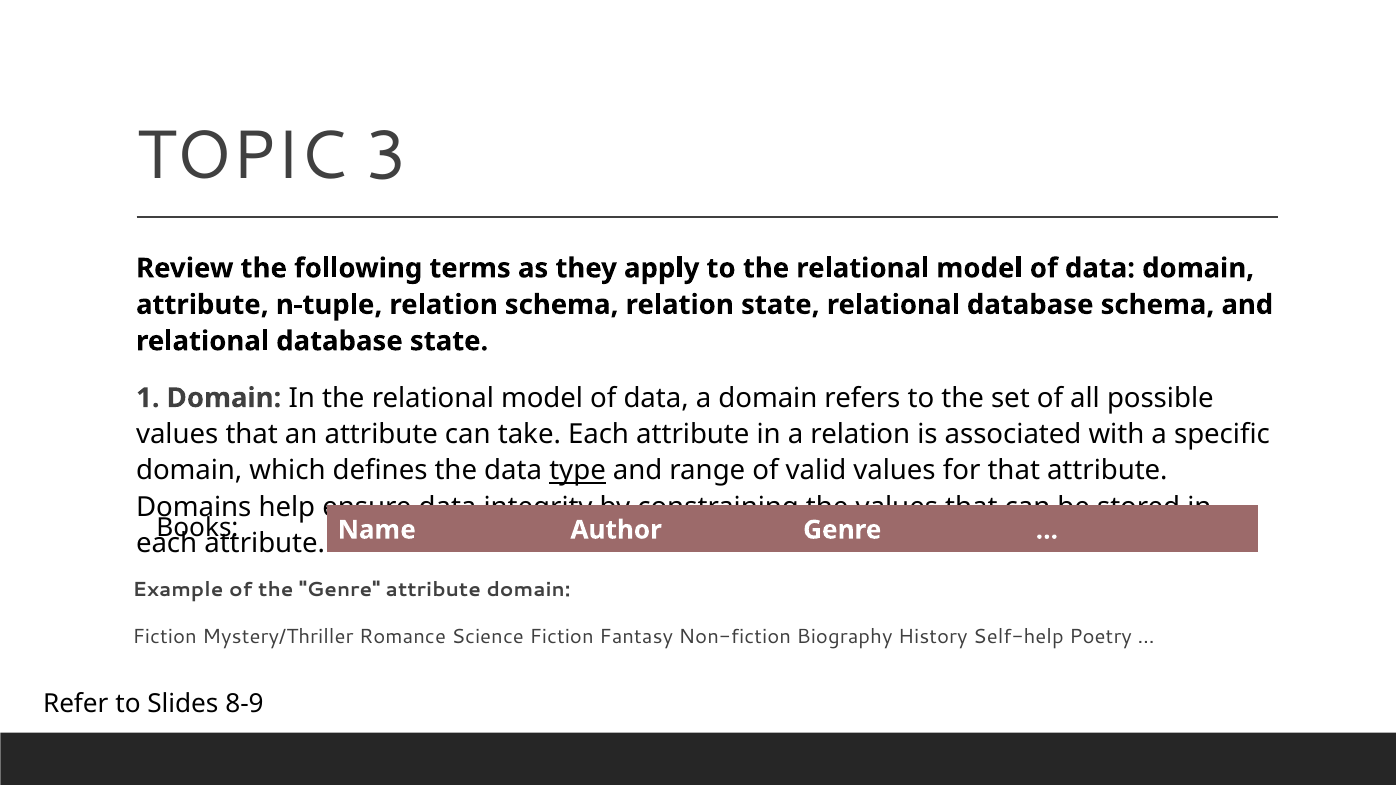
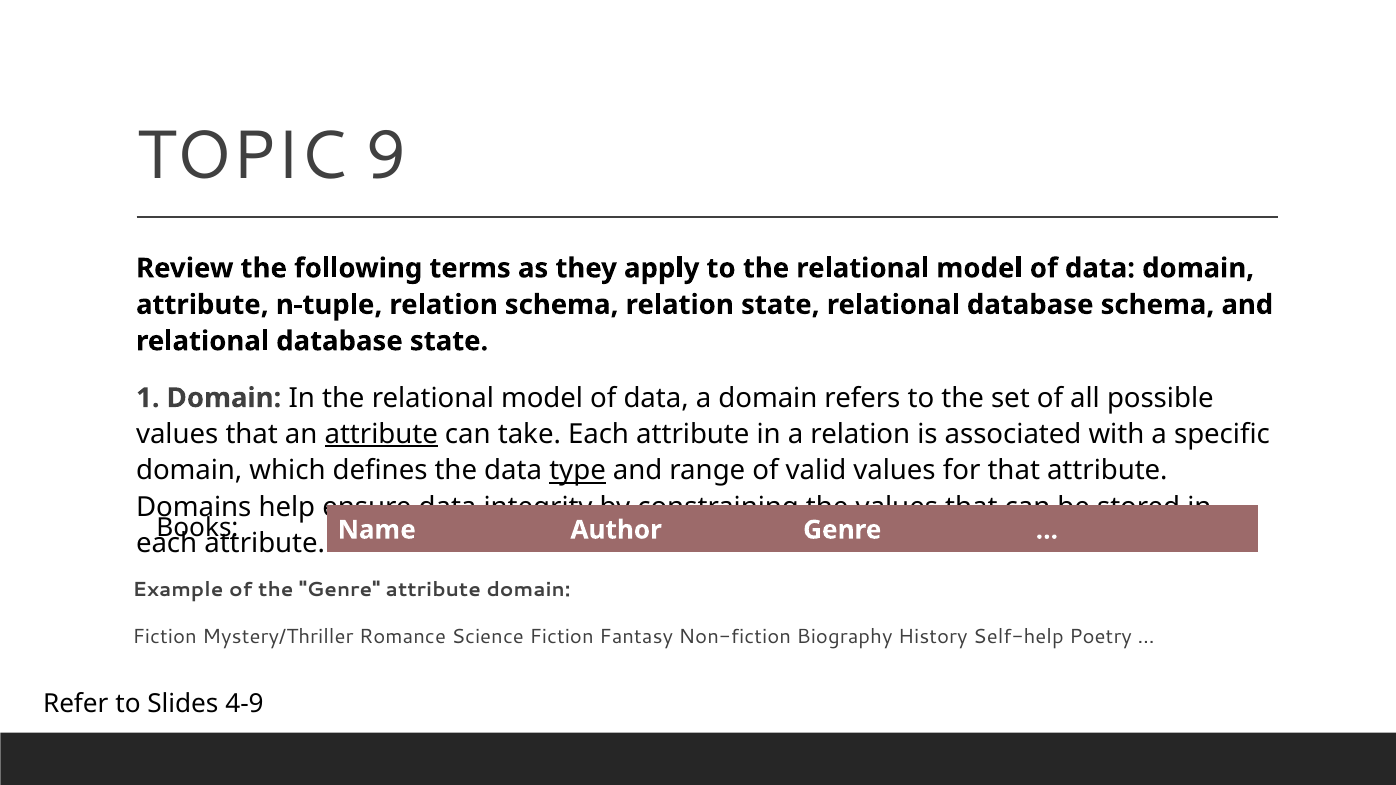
3: 3 -> 9 (386, 156)
attribute underline: none -> present (381, 435)
8-9: 8-9 -> 4-9 (245, 704)
